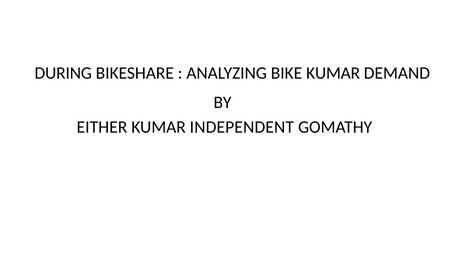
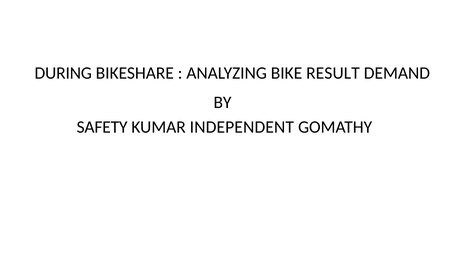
BIKE KUMAR: KUMAR -> RESULT (333, 73)
EITHER: EITHER -> SAFETY (102, 127)
